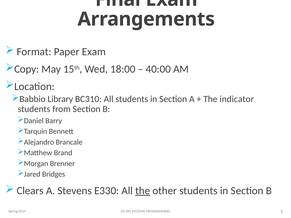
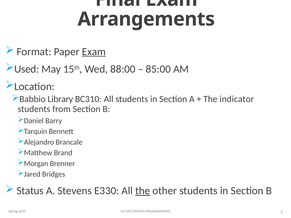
Exam underline: none -> present (94, 52)
Copy: Copy -> Used (27, 69)
18:00: 18:00 -> 88:00 (123, 69)
40:00: 40:00 -> 85:00 (158, 69)
Clears: Clears -> Status (30, 191)
